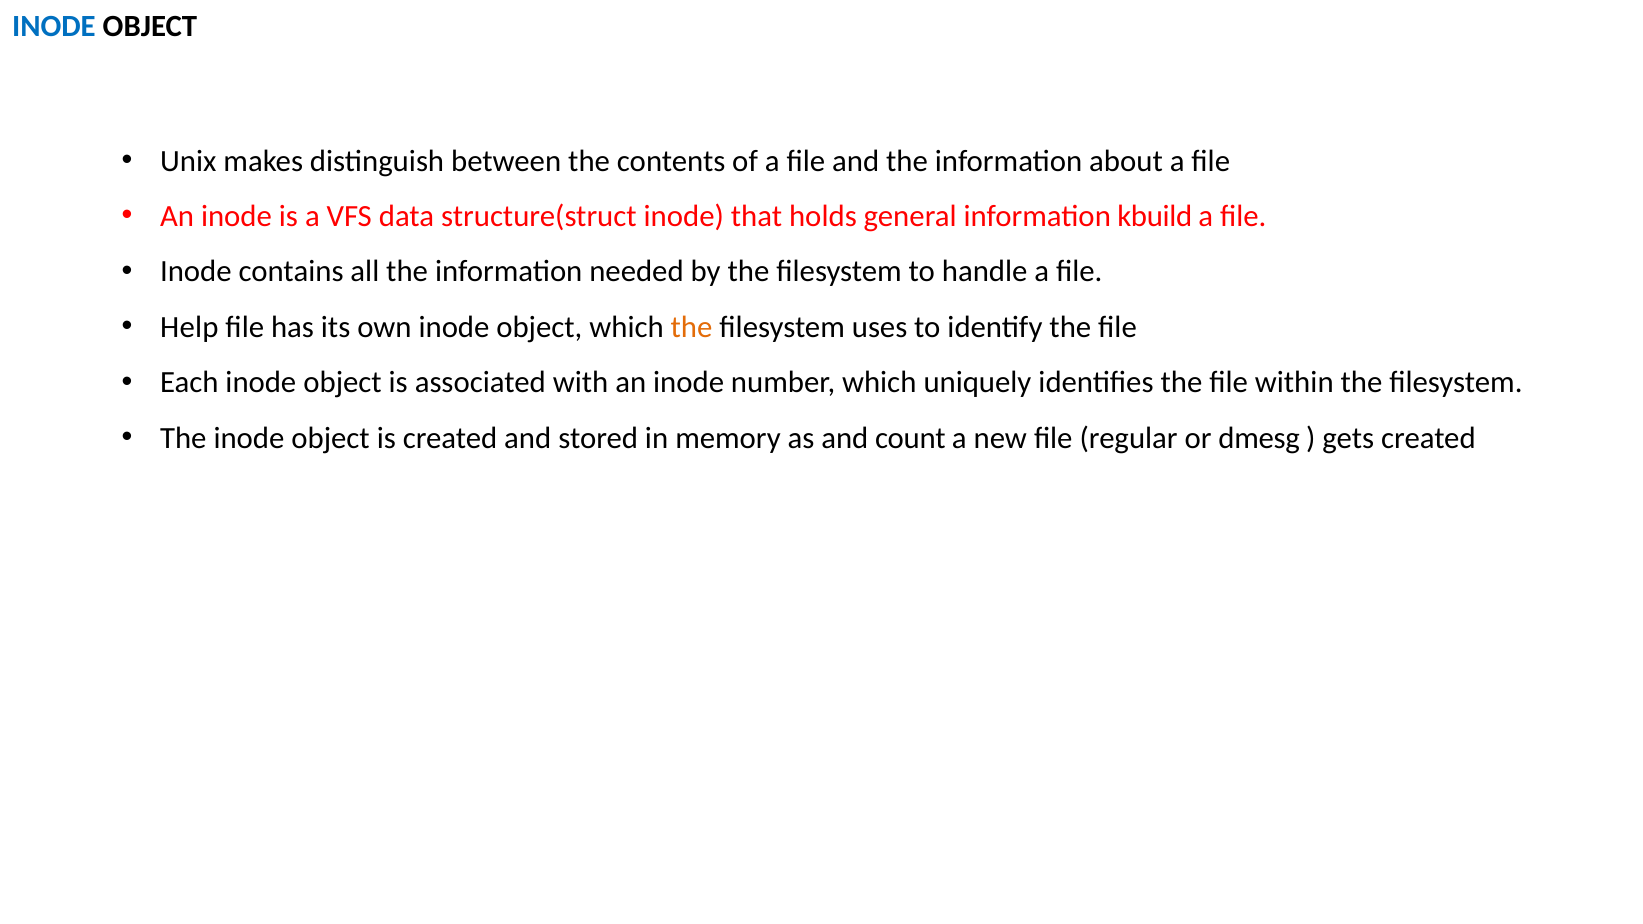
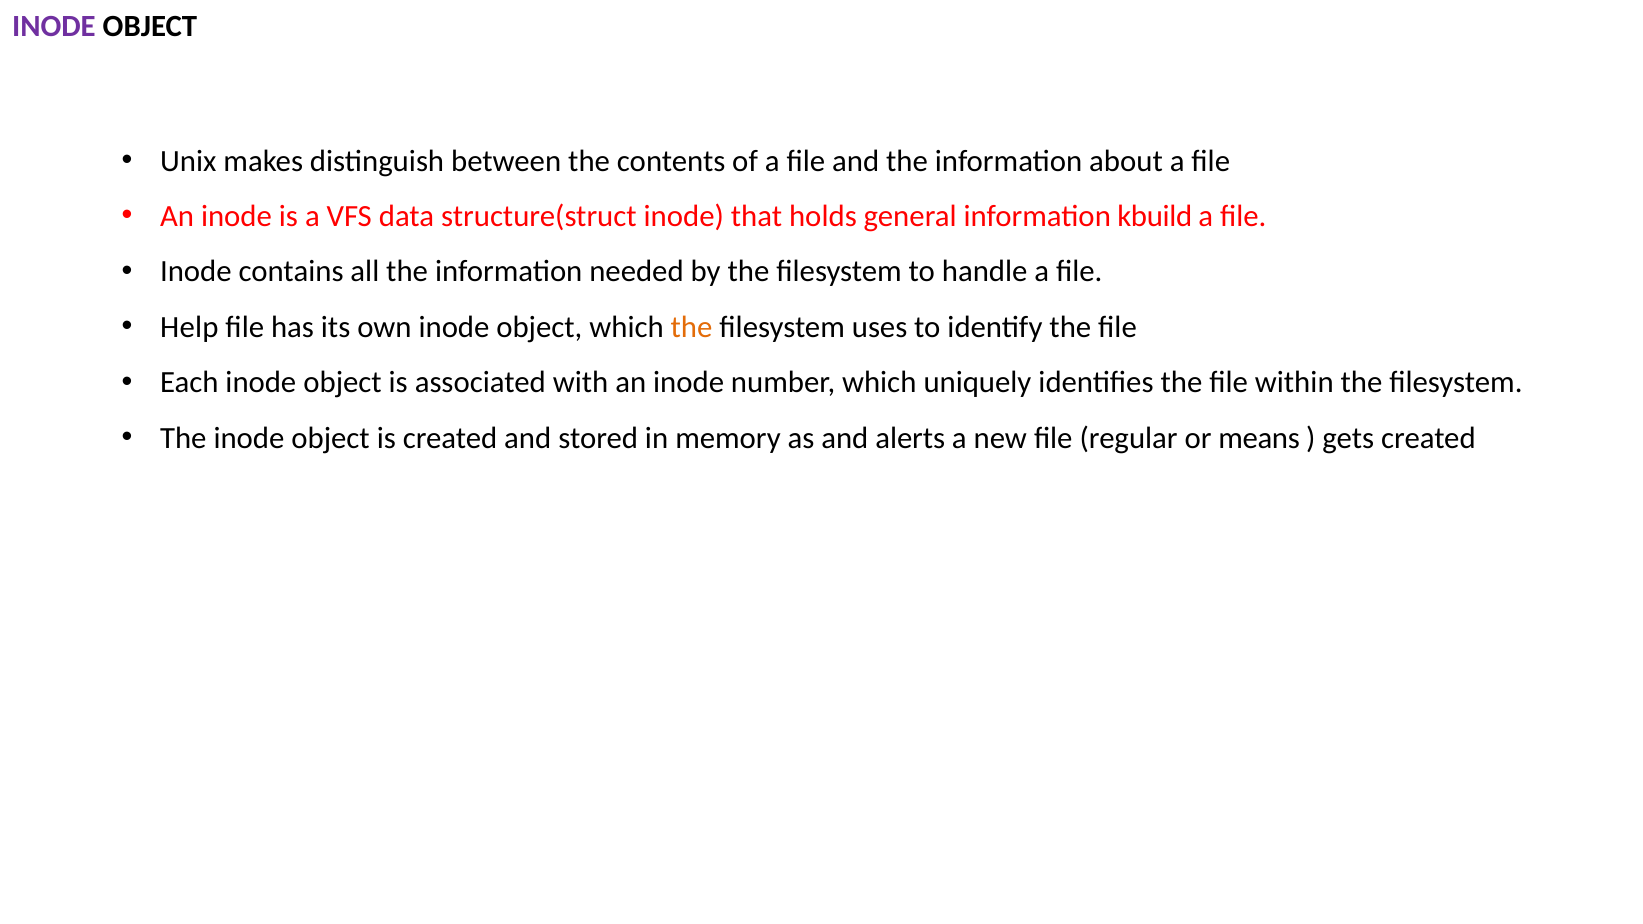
INODE colour: blue -> purple (54, 27)
count: count -> alerts (910, 438)
dmesg: dmesg -> means (1259, 438)
